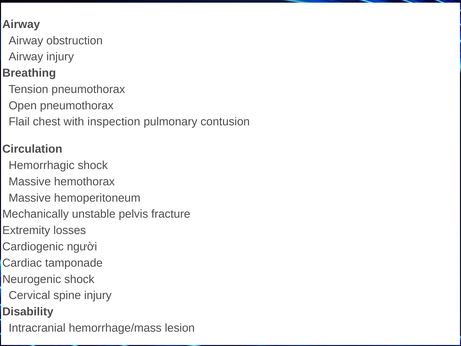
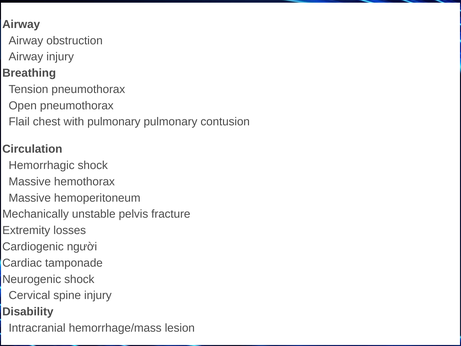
with inspection: inspection -> pulmonary (114, 122)
